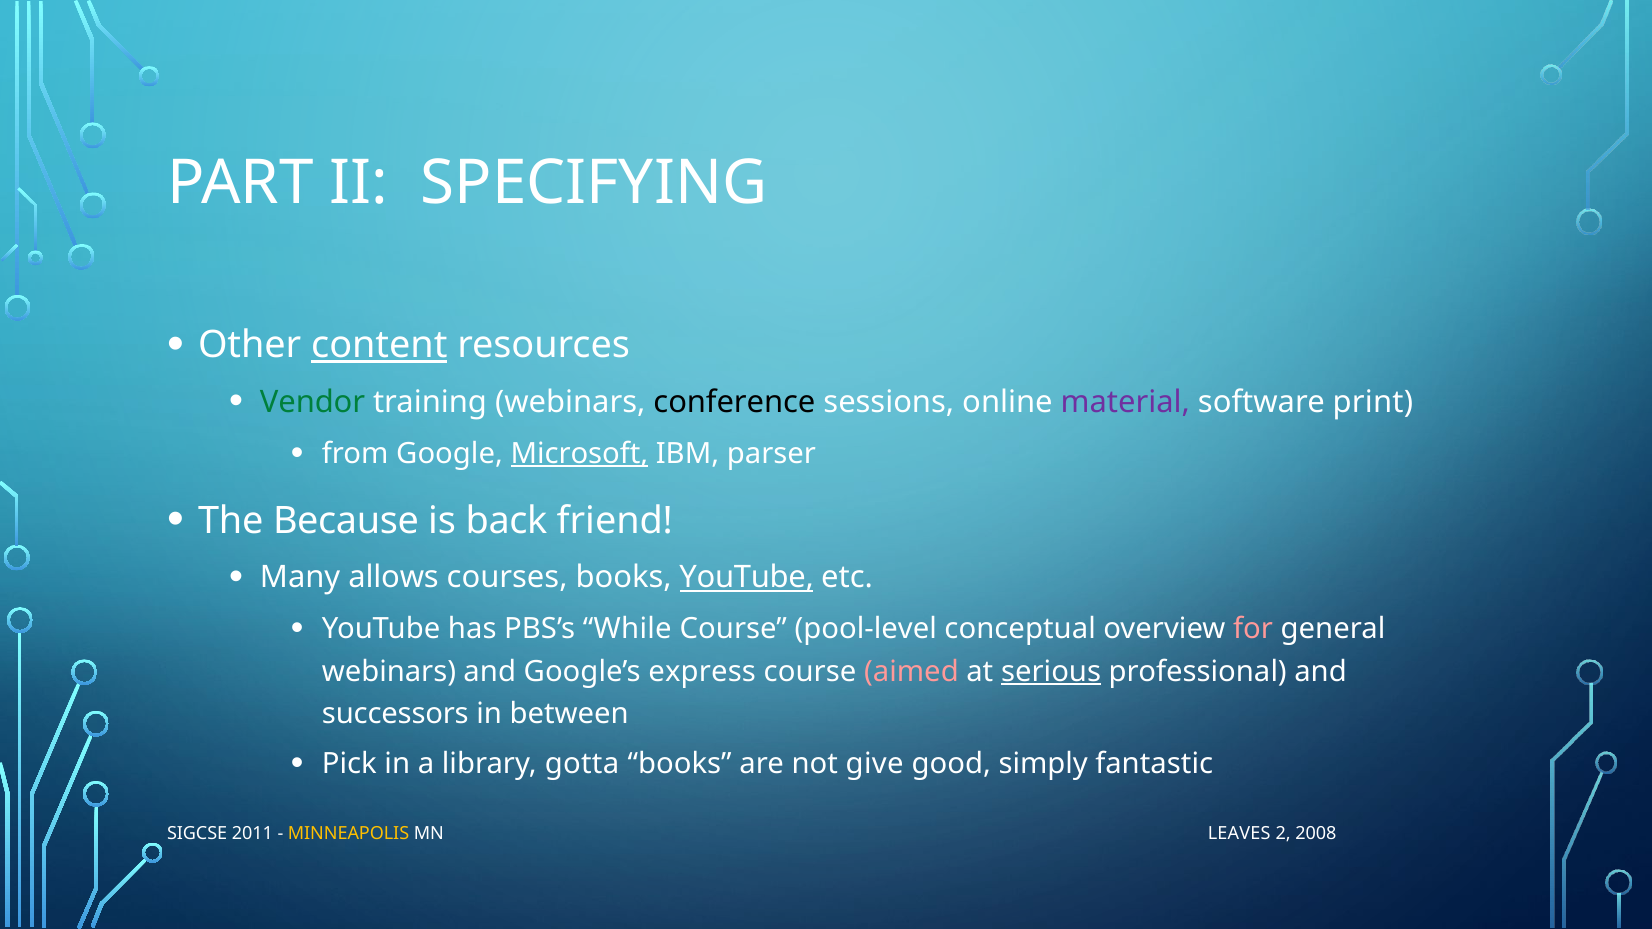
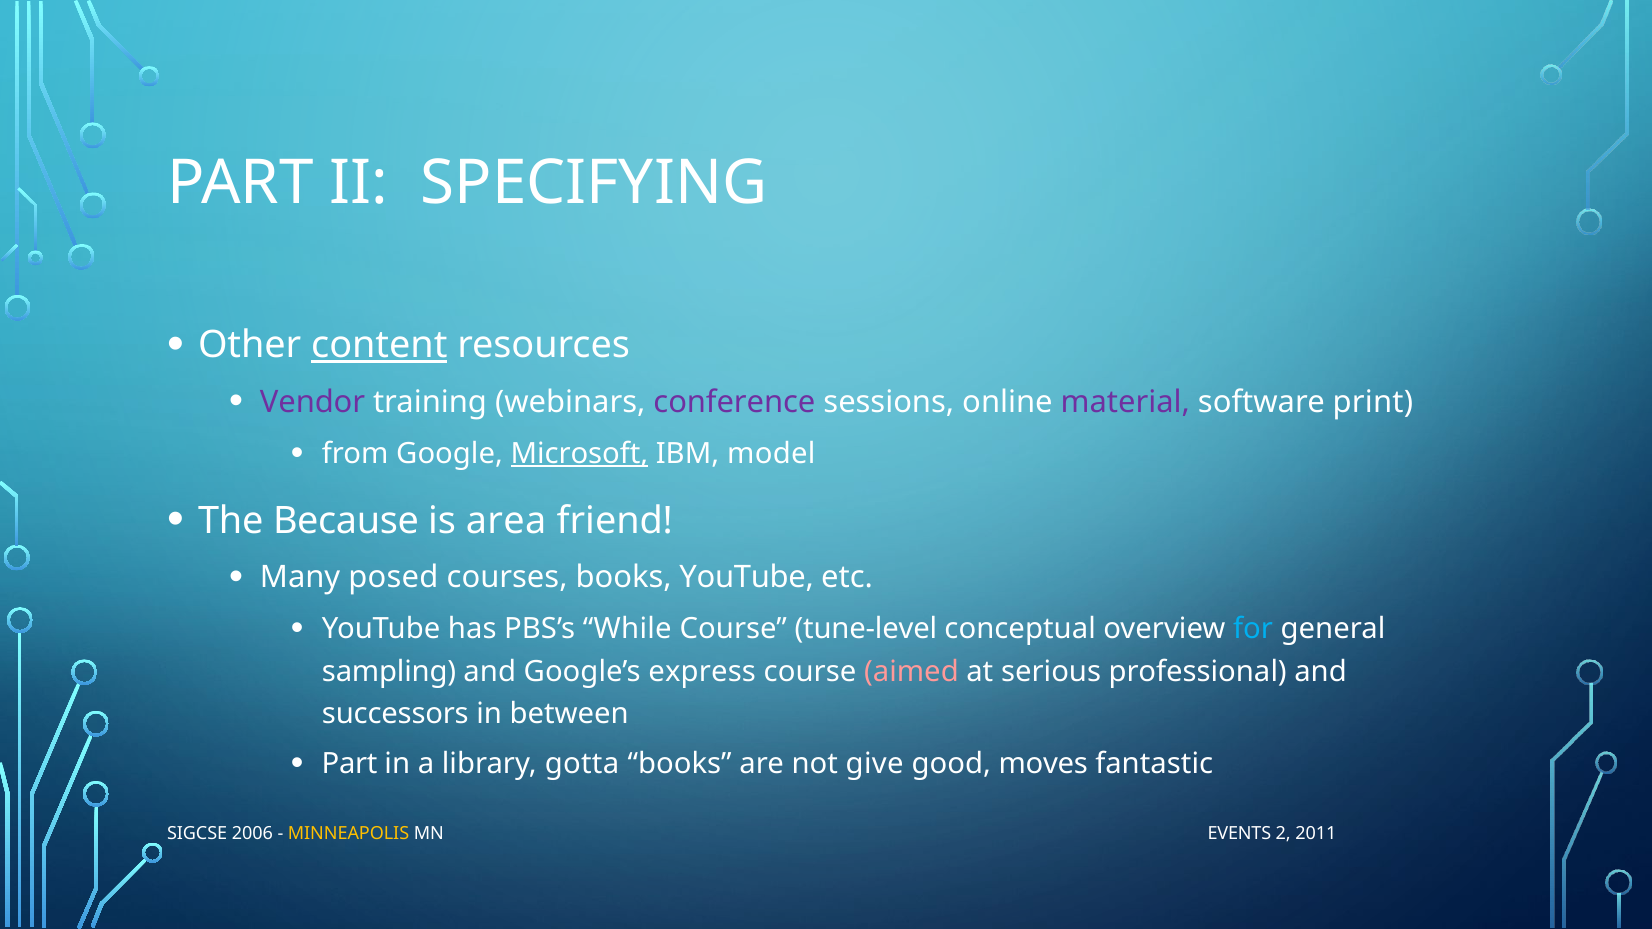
Vendor colour: green -> purple (313, 402)
conference colour: black -> purple (734, 402)
parser: parser -> model (771, 454)
back: back -> area (506, 521)
allows: allows -> posed (393, 578)
YouTube underline: present -> none (747, 578)
pool-level: pool-level -> tune-level (866, 629)
for colour: pink -> light blue (1253, 629)
webinars: webinars -> sampling (389, 672)
serious underline: present -> none (1051, 672)
Pick: Pick -> Part (350, 765)
simply: simply -> moves (1043, 765)
2011: 2011 -> 2006 (252, 833)
LEAVES: LEAVES -> EVENTS (1239, 833)
2008: 2008 -> 2011 (1316, 833)
